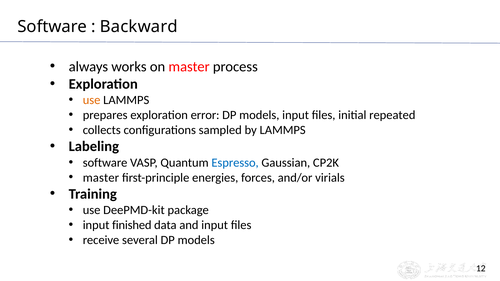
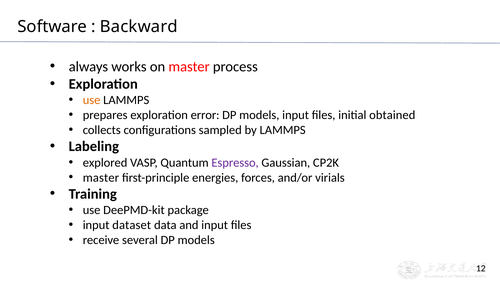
repeated: repeated -> obtained (392, 115)
software: software -> explored (105, 163)
Espresso colour: blue -> purple (235, 163)
finished: finished -> dataset (132, 225)
